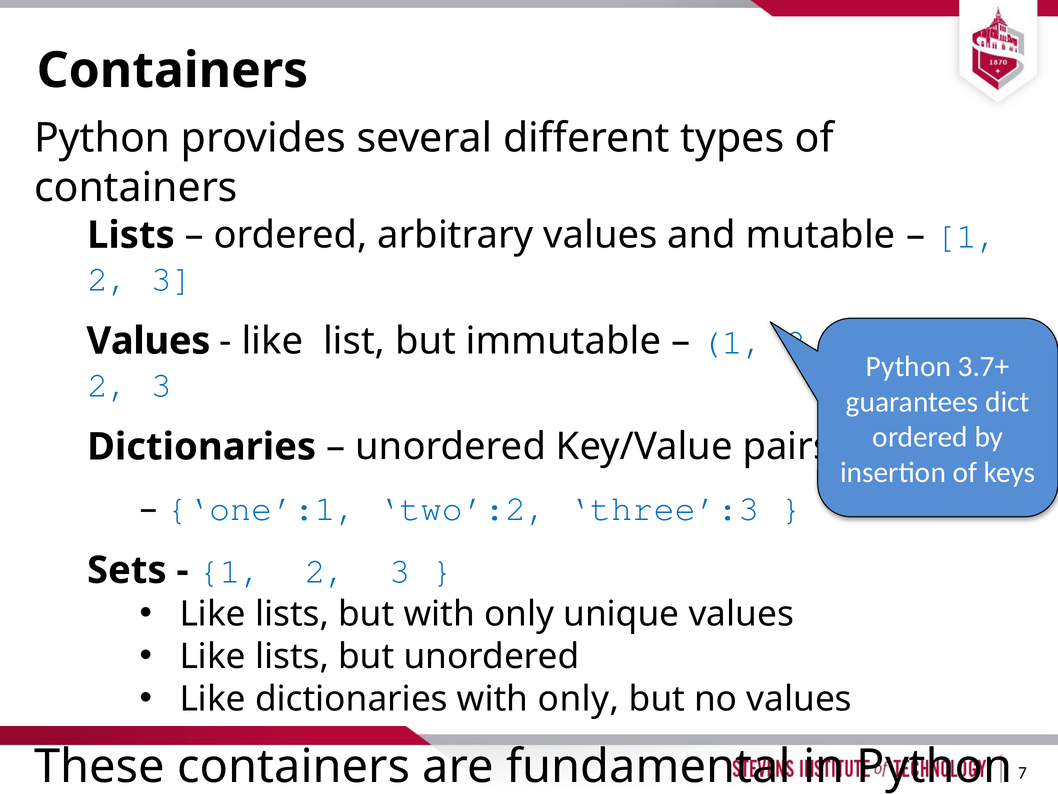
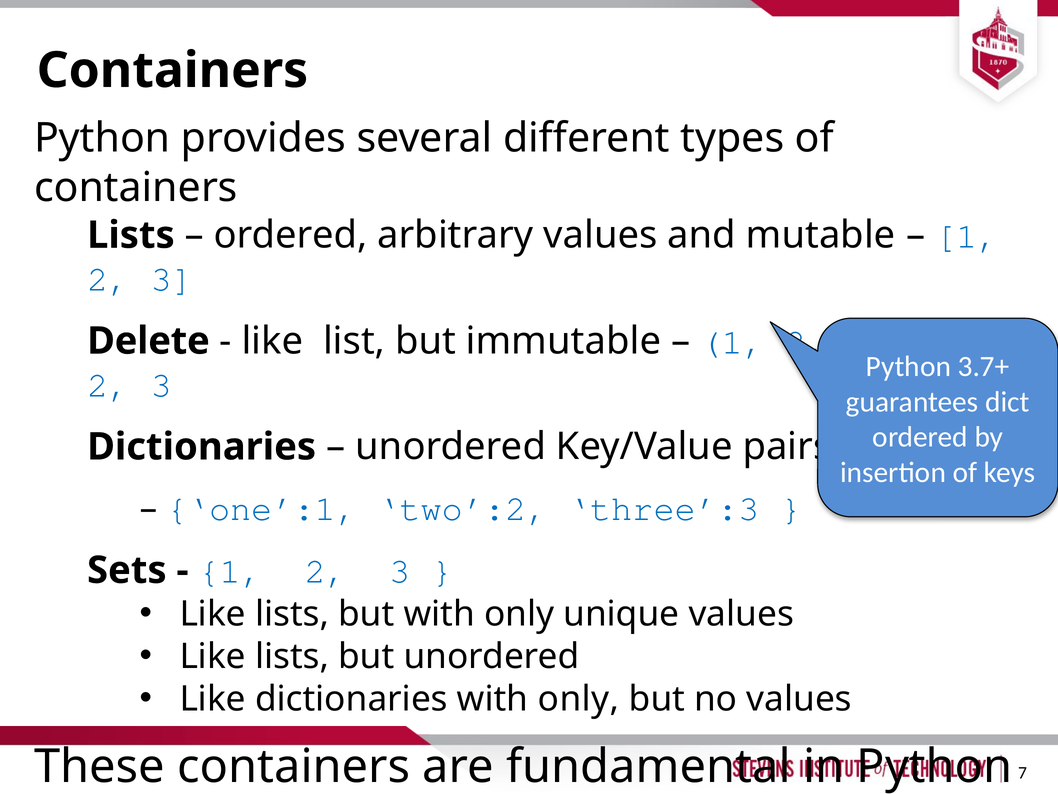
Values: Values -> Delete (148, 341)
